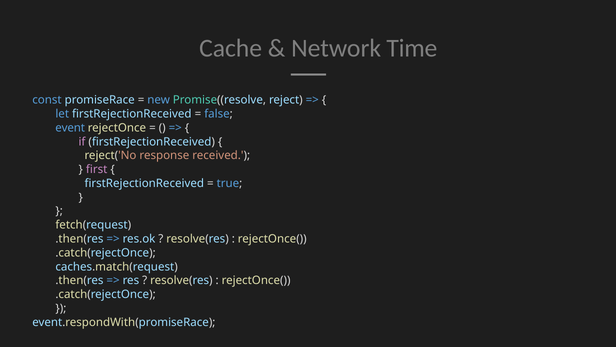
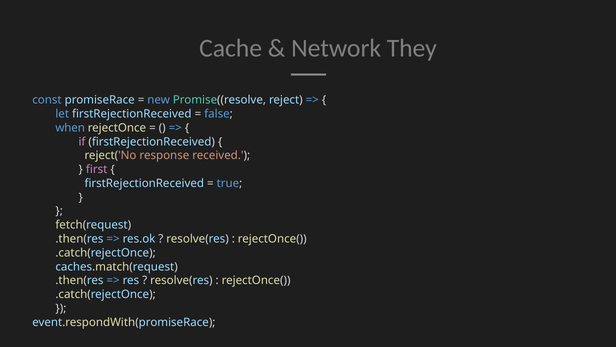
Time: Time -> They (412, 48)
event: event -> when (70, 128)
